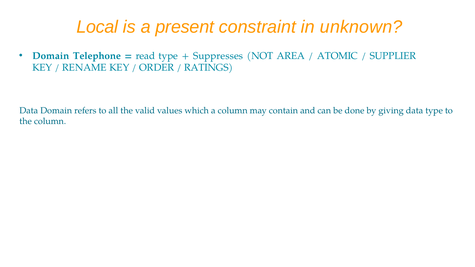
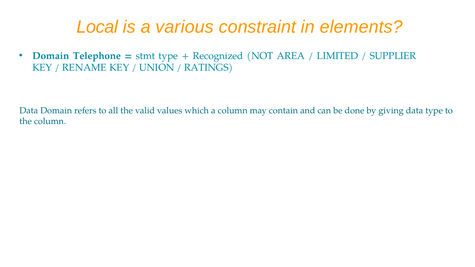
present: present -> various (185, 27)
unknown: unknown -> elements (361, 27)
read: read -> stmt (145, 56)
Suppresses: Suppresses -> Recognized (218, 56)
ATOMIC: ATOMIC -> LIMITED (338, 56)
ORDER: ORDER -> UNION (157, 68)
